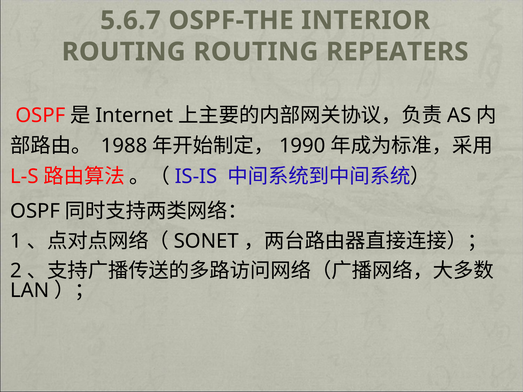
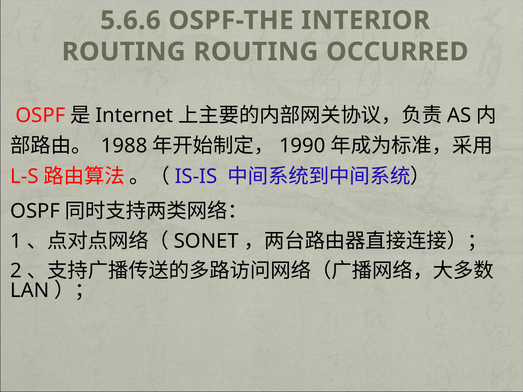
5.6.7: 5.6.7 -> 5.6.6 (130, 20)
REPEATERS: REPEATERS -> OCCURRED (397, 52)
